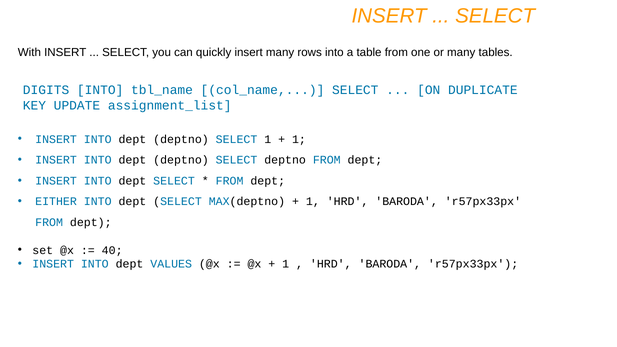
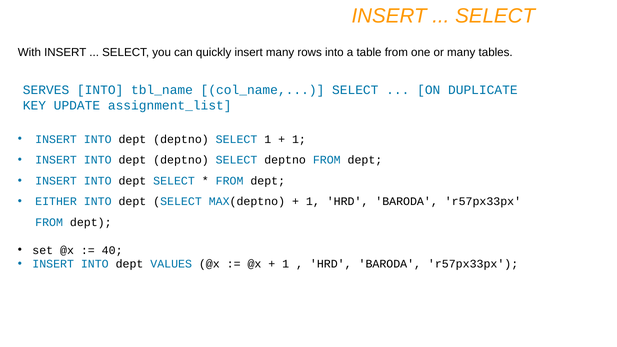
DIGITS: DIGITS -> SERVES (46, 90)
